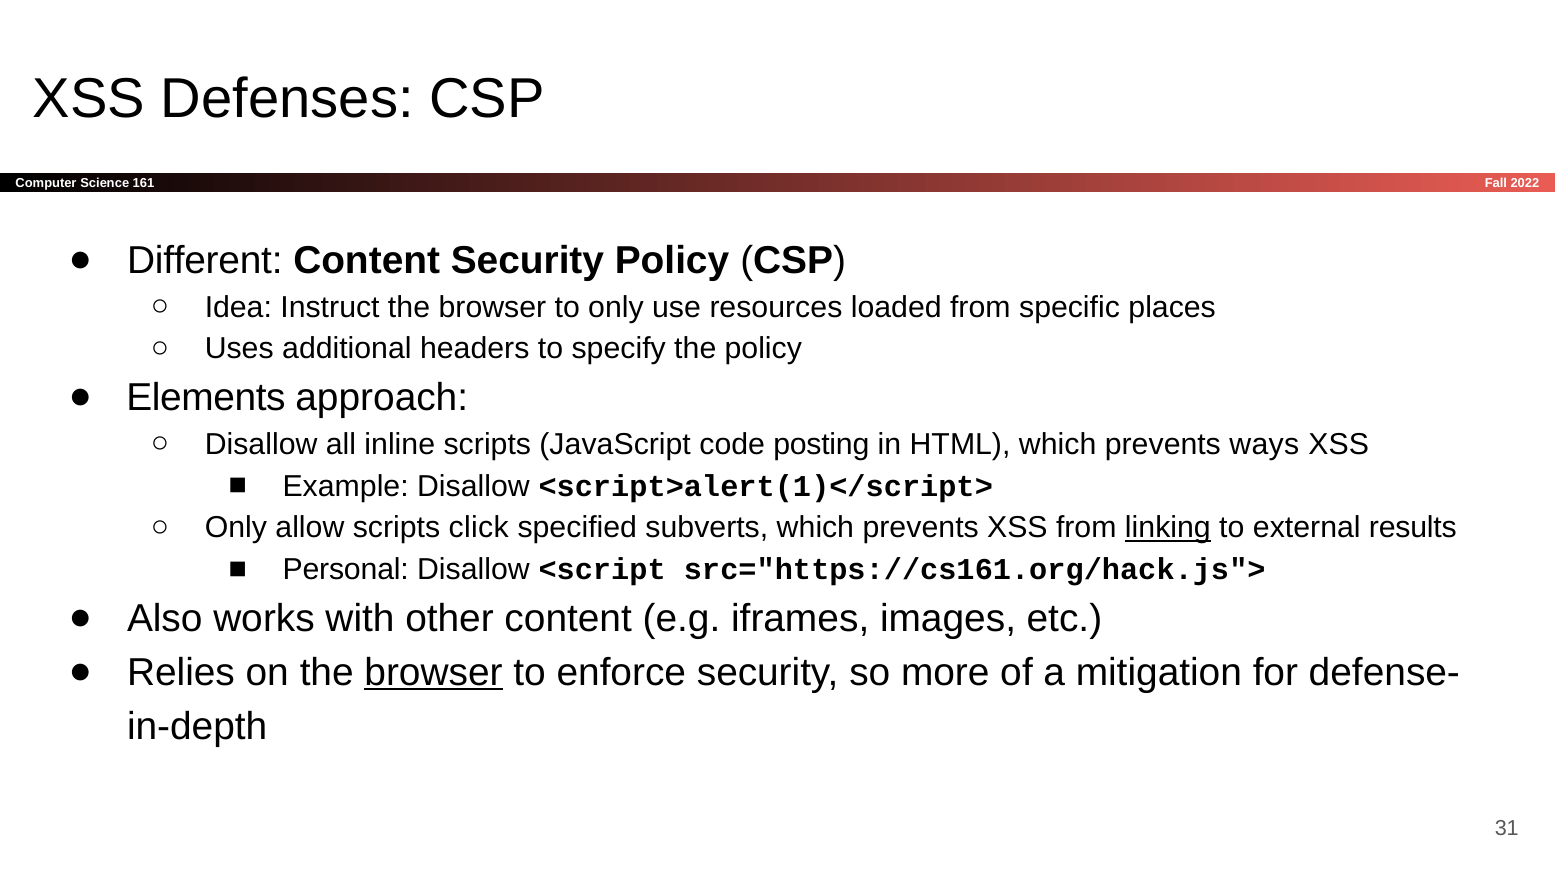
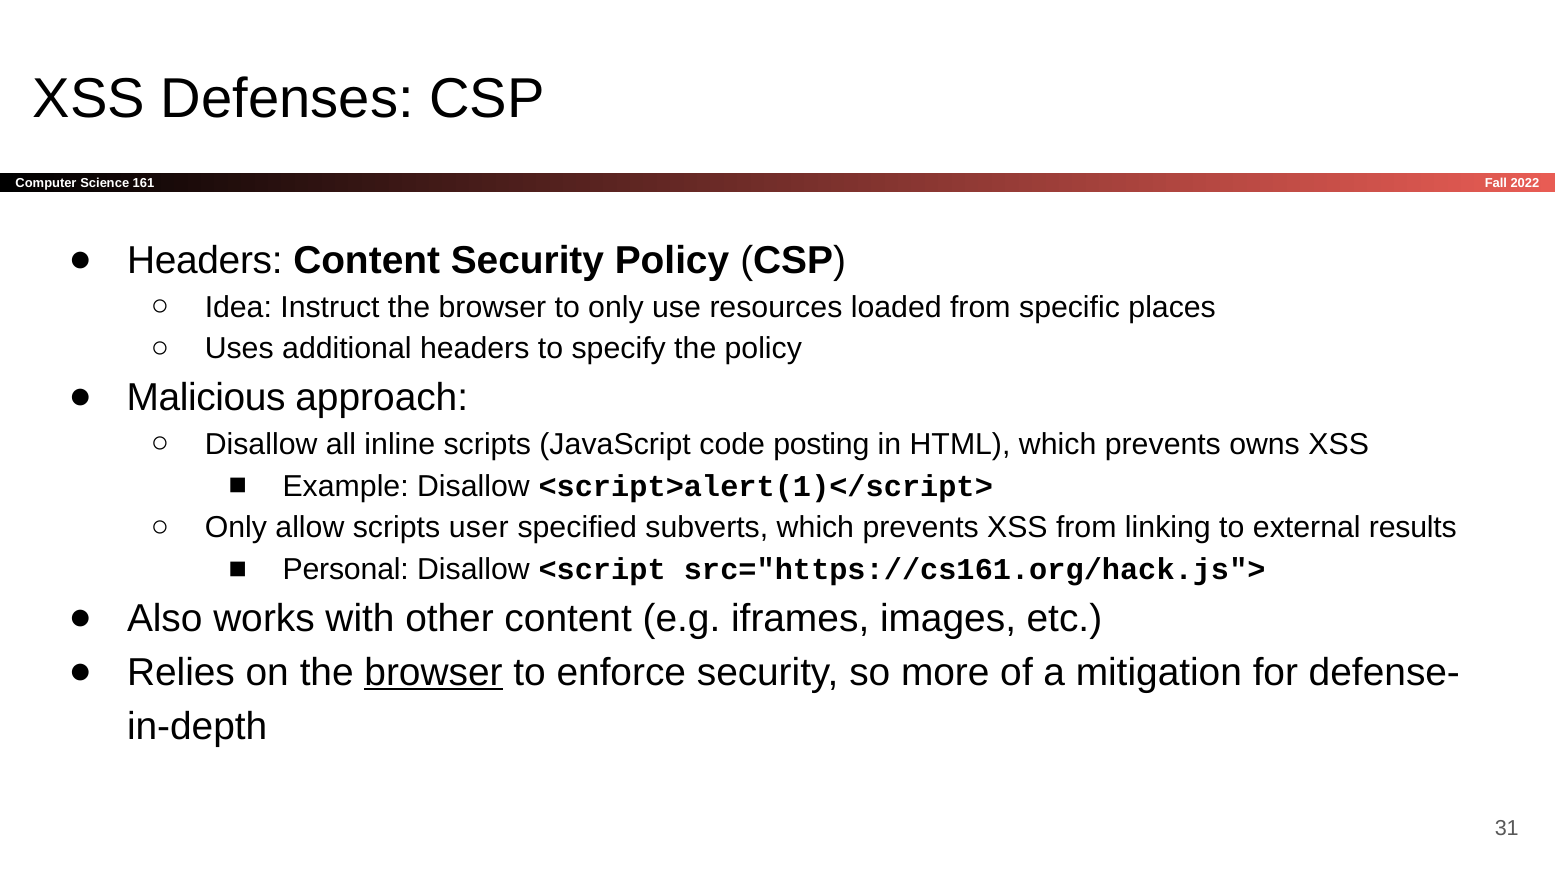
Different: Different -> Headers (205, 261)
Elements: Elements -> Malicious (206, 398)
ways: ways -> owns (1265, 444)
click: click -> user (479, 528)
linking underline: present -> none (1168, 528)
